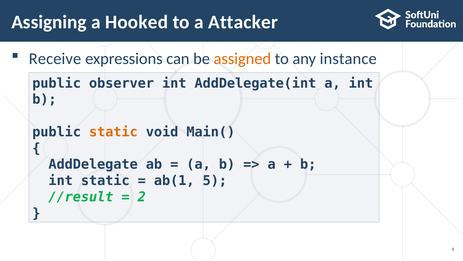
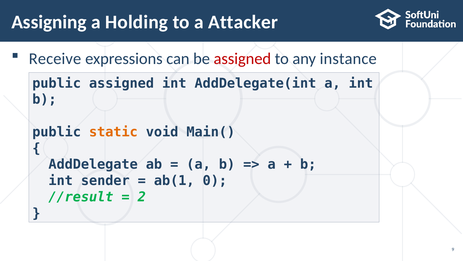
Hooked: Hooked -> Holding (137, 22)
assigned colour: orange -> red (242, 59)
public observer: observer -> assigned (122, 83)
int static: static -> sender (105, 180)
5: 5 -> 0 (215, 180)
